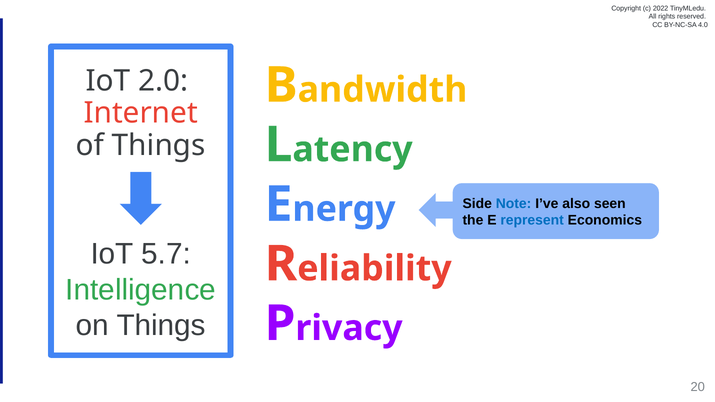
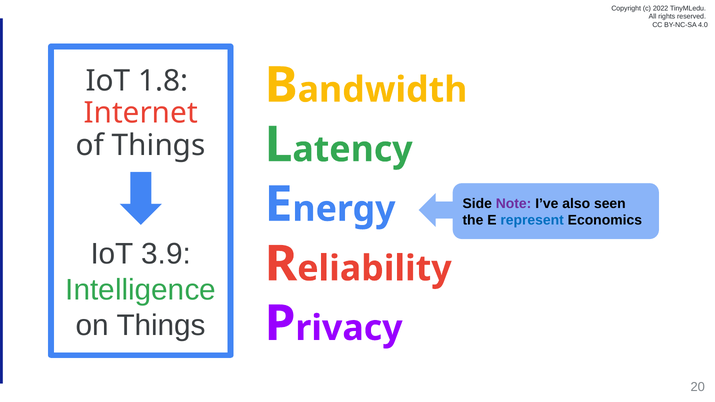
2.0: 2.0 -> 1.8 (163, 81)
Note colour: blue -> purple (514, 204)
5.7: 5.7 -> 3.9 (166, 254)
